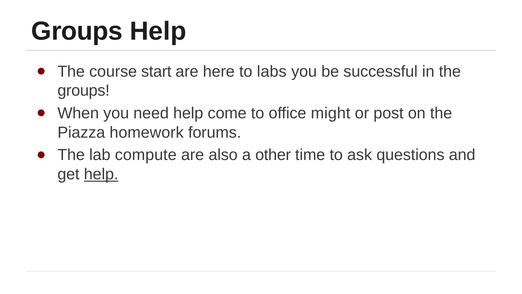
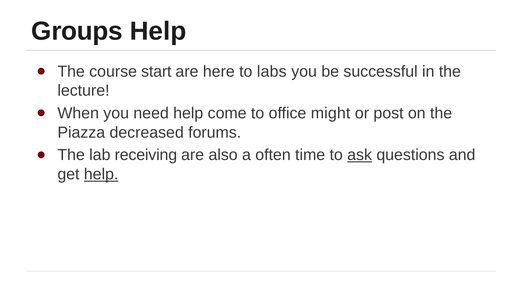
groups: groups -> lecture (83, 91)
homework: homework -> decreased (147, 132)
compute: compute -> receiving (146, 155)
other: other -> often (273, 155)
ask underline: none -> present (360, 155)
